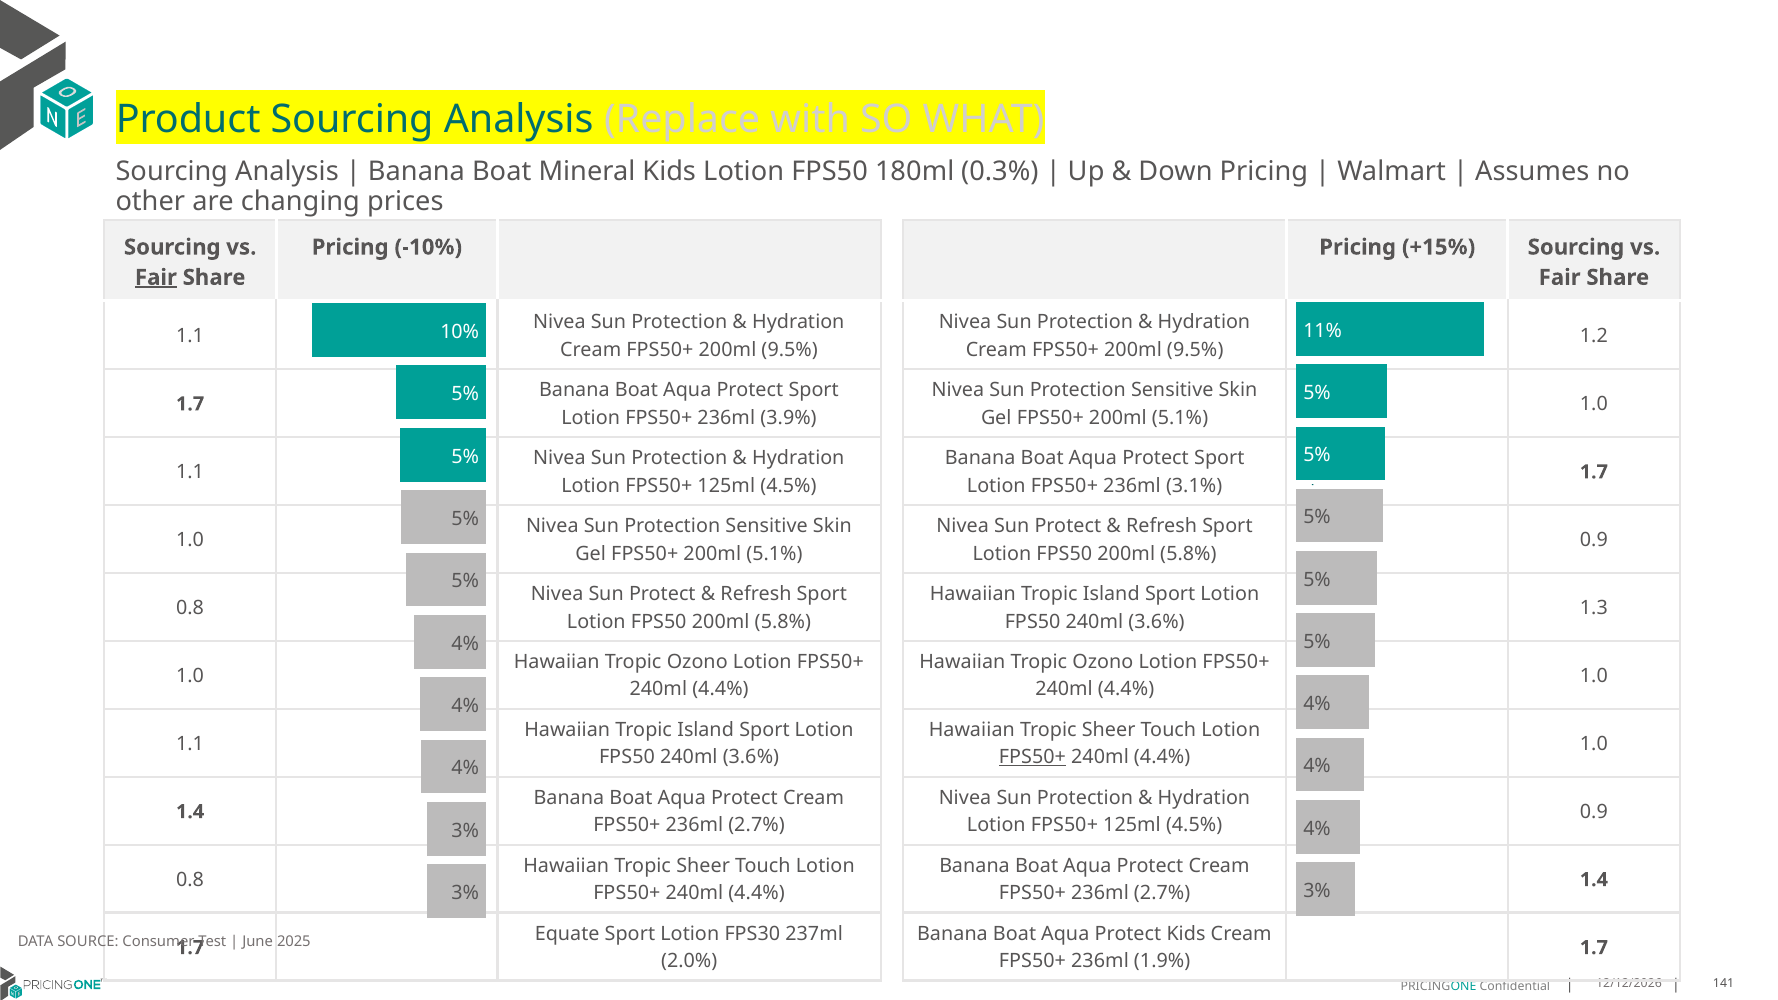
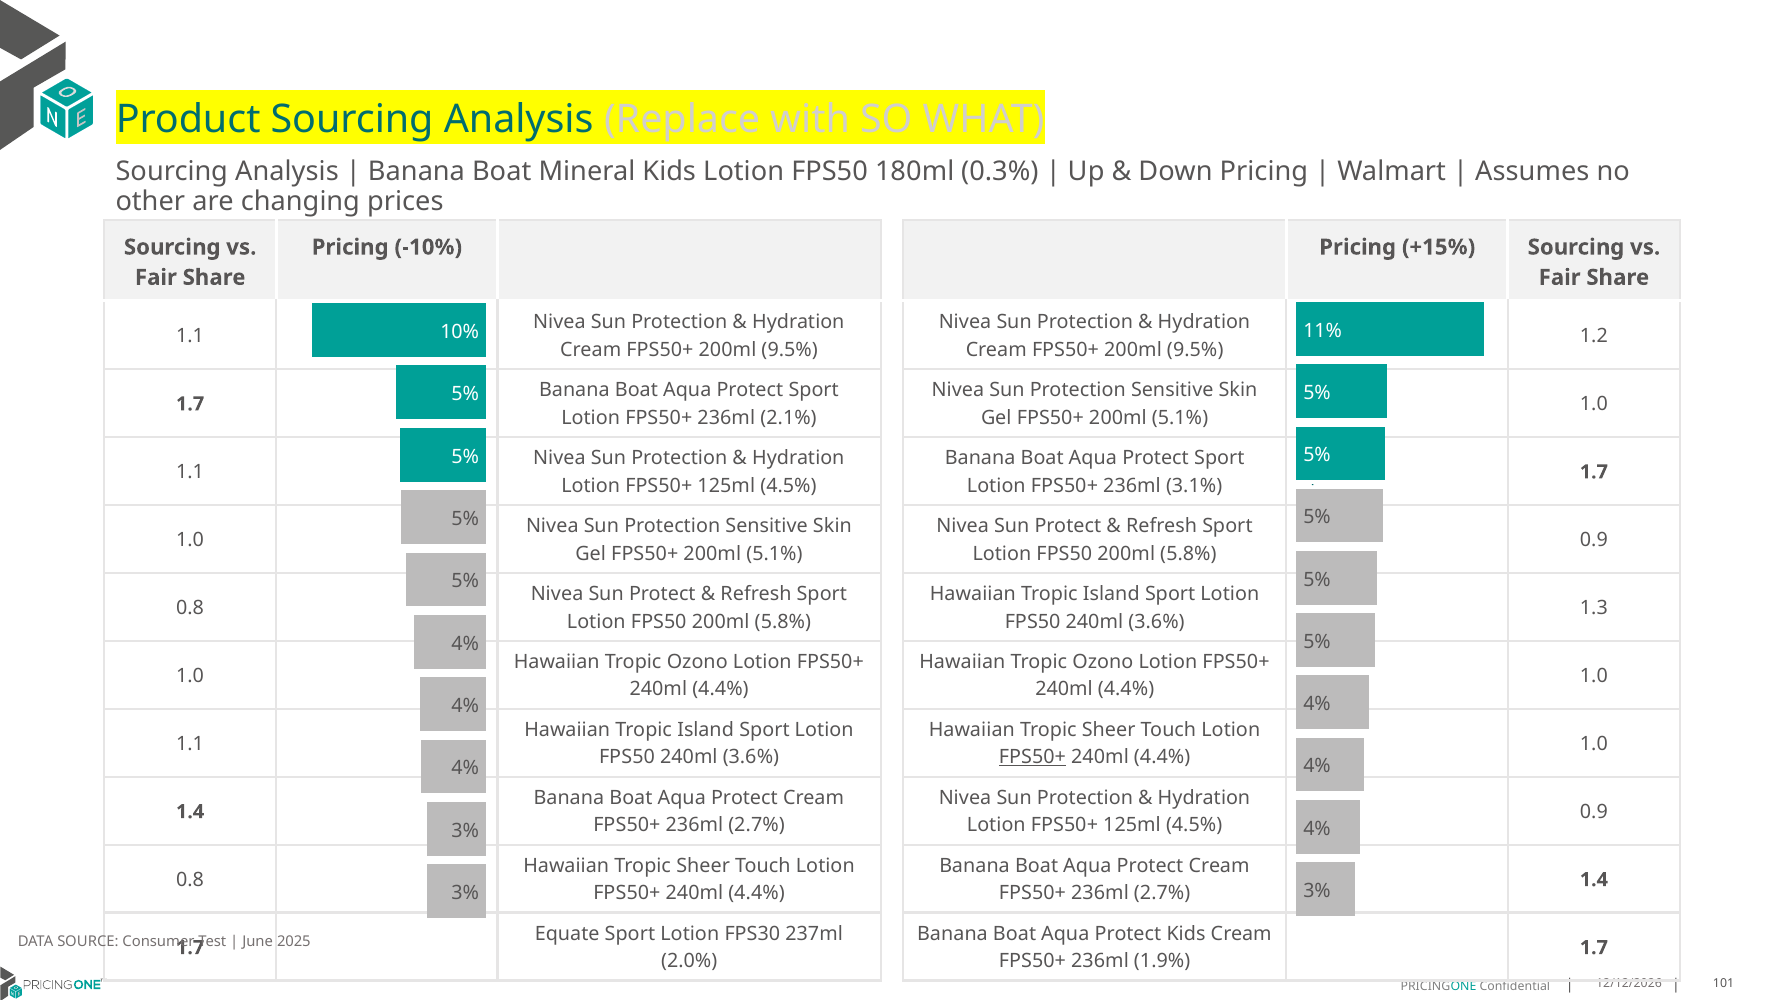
Fair underline: present -> none (156, 277)
3.9%: 3.9% -> 2.1% (789, 418)
141: 141 -> 101 (1724, 983)
